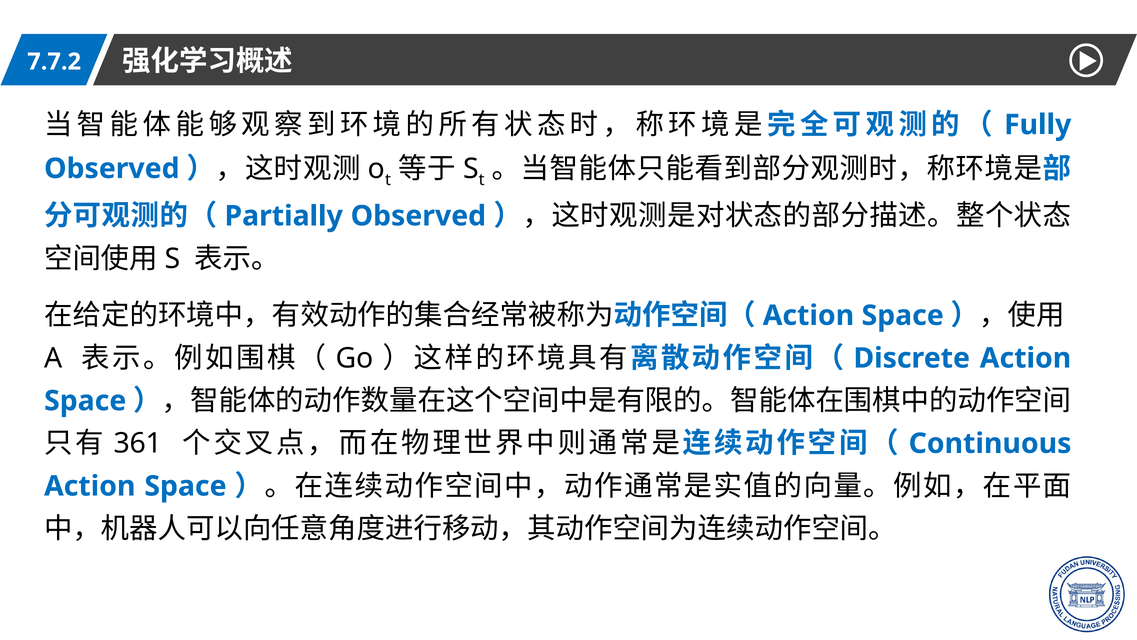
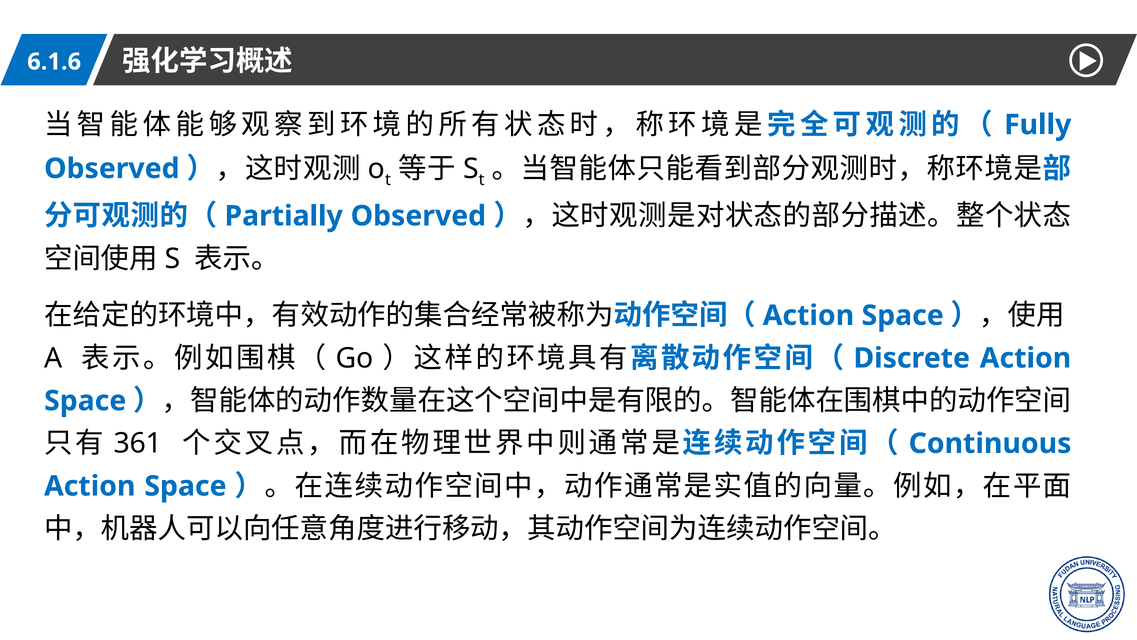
7.7.2: 7.7.2 -> 6.1.6 (54, 62)
